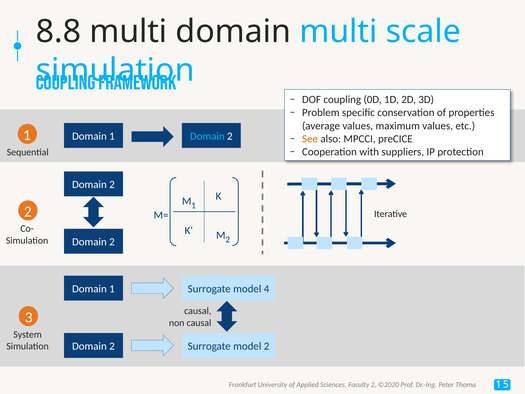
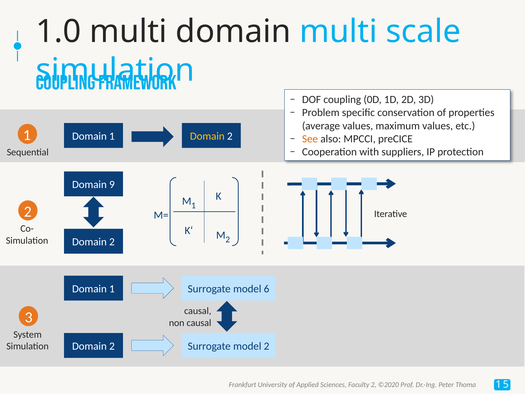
8.8: 8.8 -> 1.0 (58, 32)
Domain colour: light blue -> yellow (207, 136)
2: 2 -> 9 (112, 185)
4: 4 -> 6 (267, 289)
